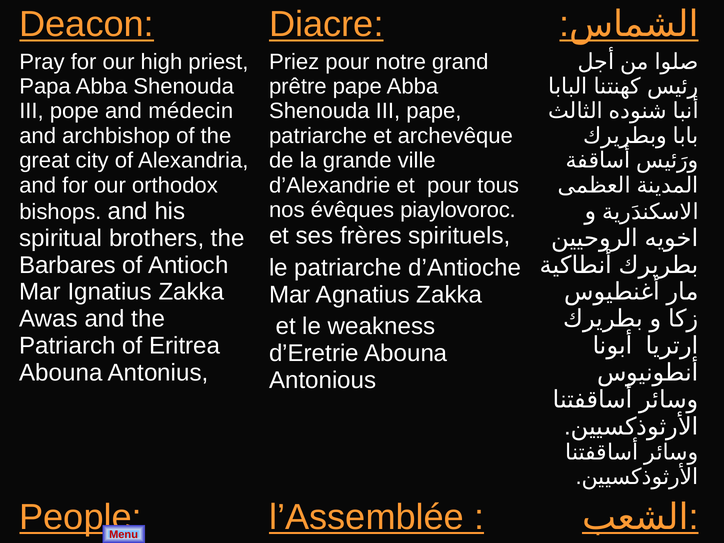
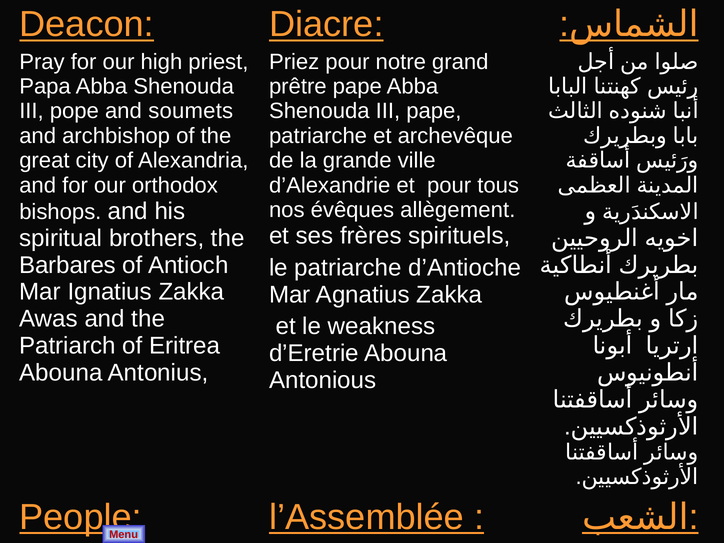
médecin: médecin -> soumets (191, 111)
piaylovoroc: piaylovoroc -> allègement (458, 210)
